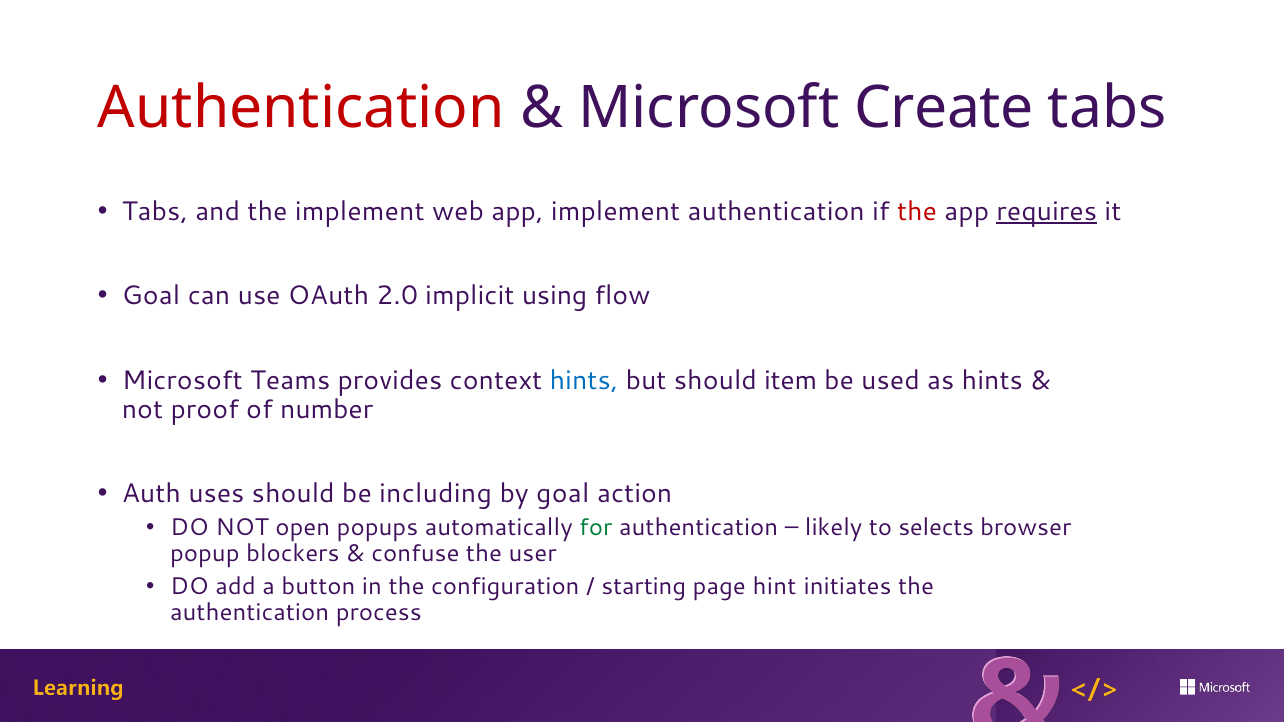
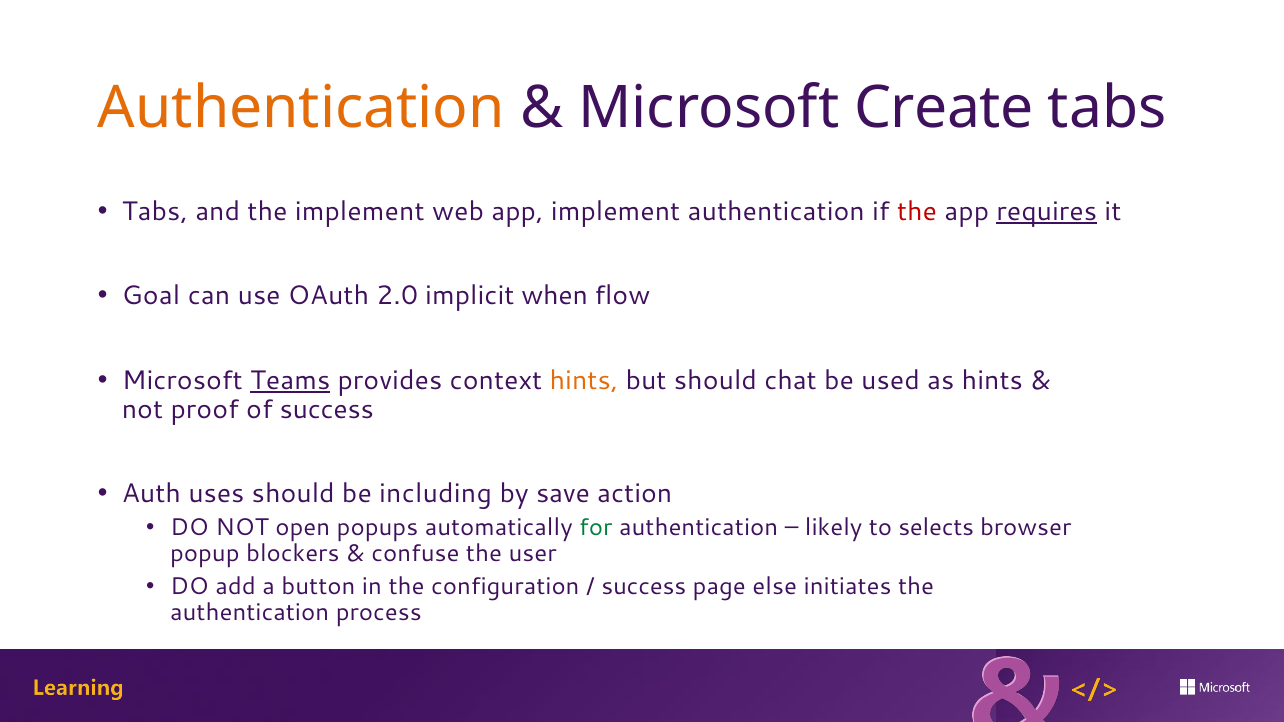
Authentication colour: red -> orange (301, 108)
using: using -> when (555, 296)
Teams underline: none -> present (290, 380)
hints colour: blue -> orange (584, 380)
item: item -> chat (791, 380)
of number: number -> success (327, 409)
by goal: goal -> save (563, 494)
starting: starting -> success (644, 587)
hint: hint -> else (775, 587)
